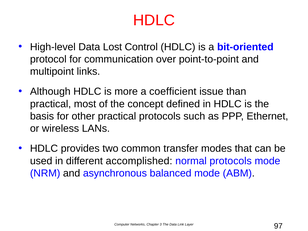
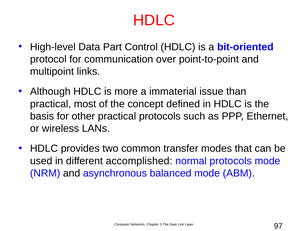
Lost: Lost -> Part (112, 47)
coefficient: coefficient -> immaterial (173, 92)
